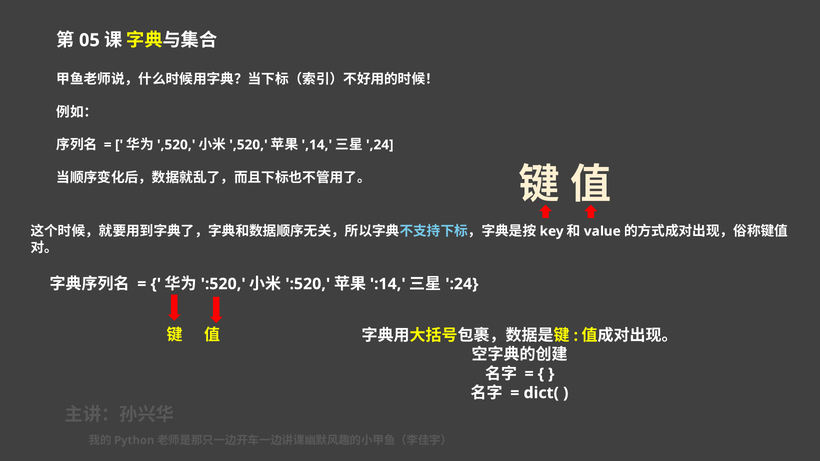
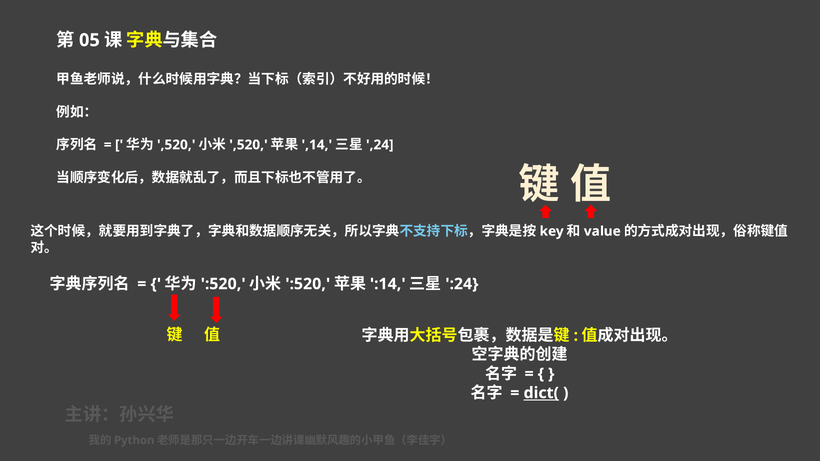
dict( underline: none -> present (541, 393)
